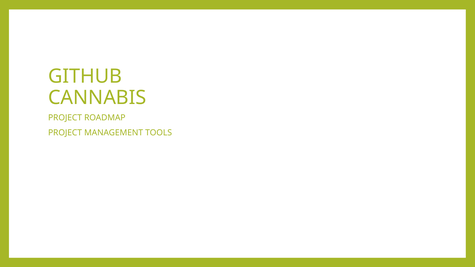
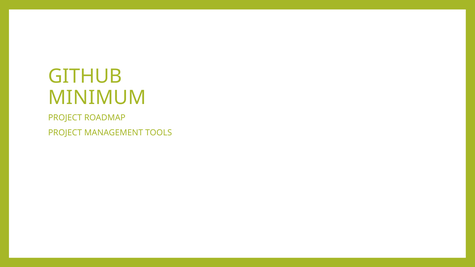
CANNABIS: CANNABIS -> MINIMUM (97, 98)
